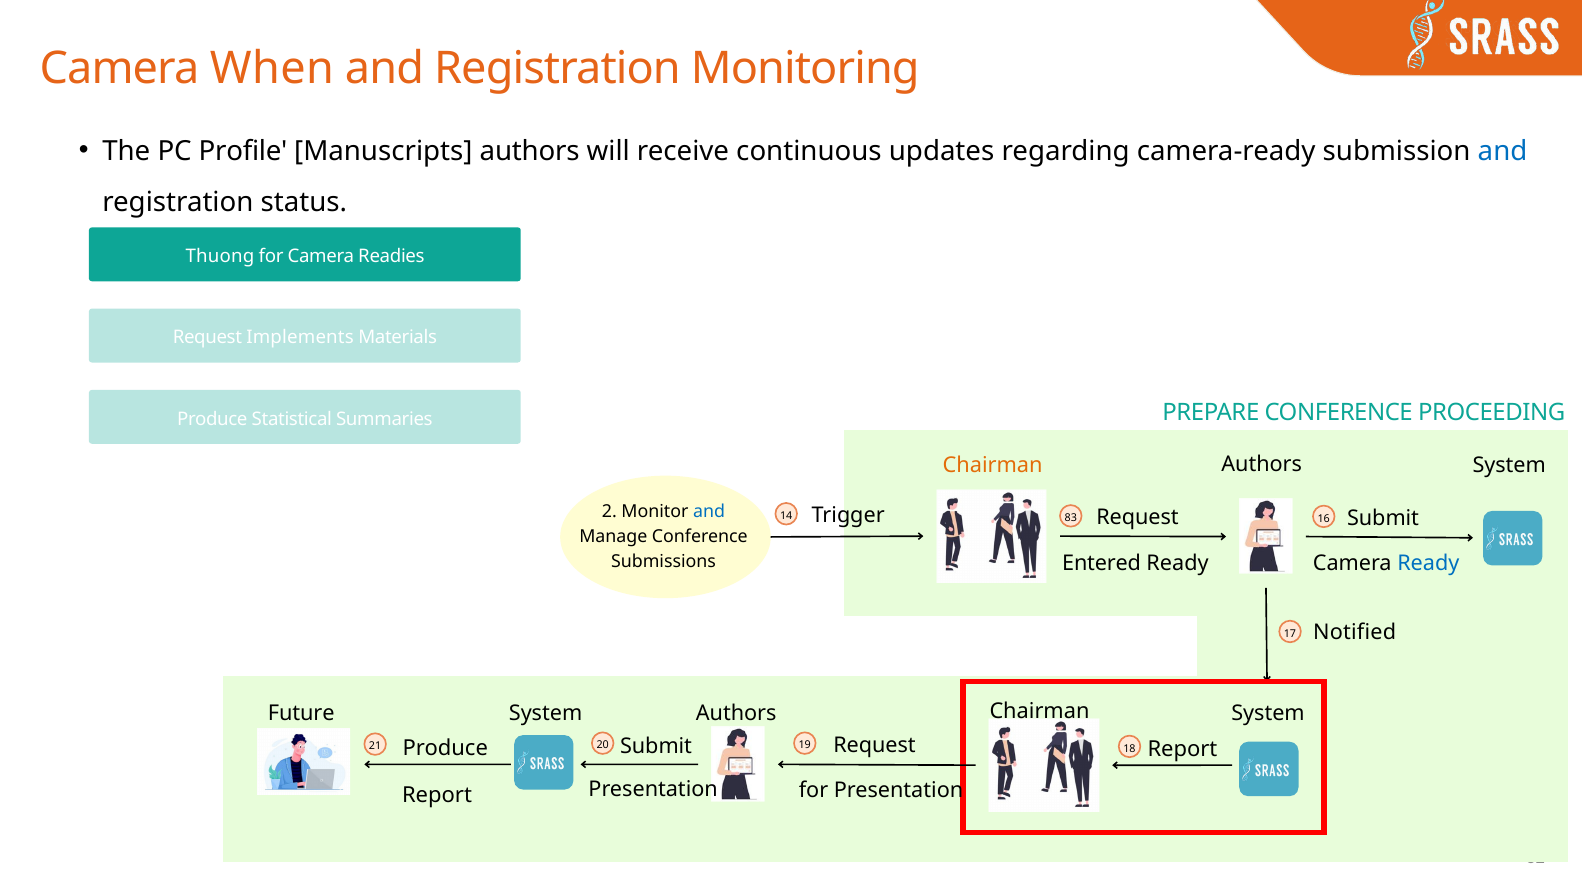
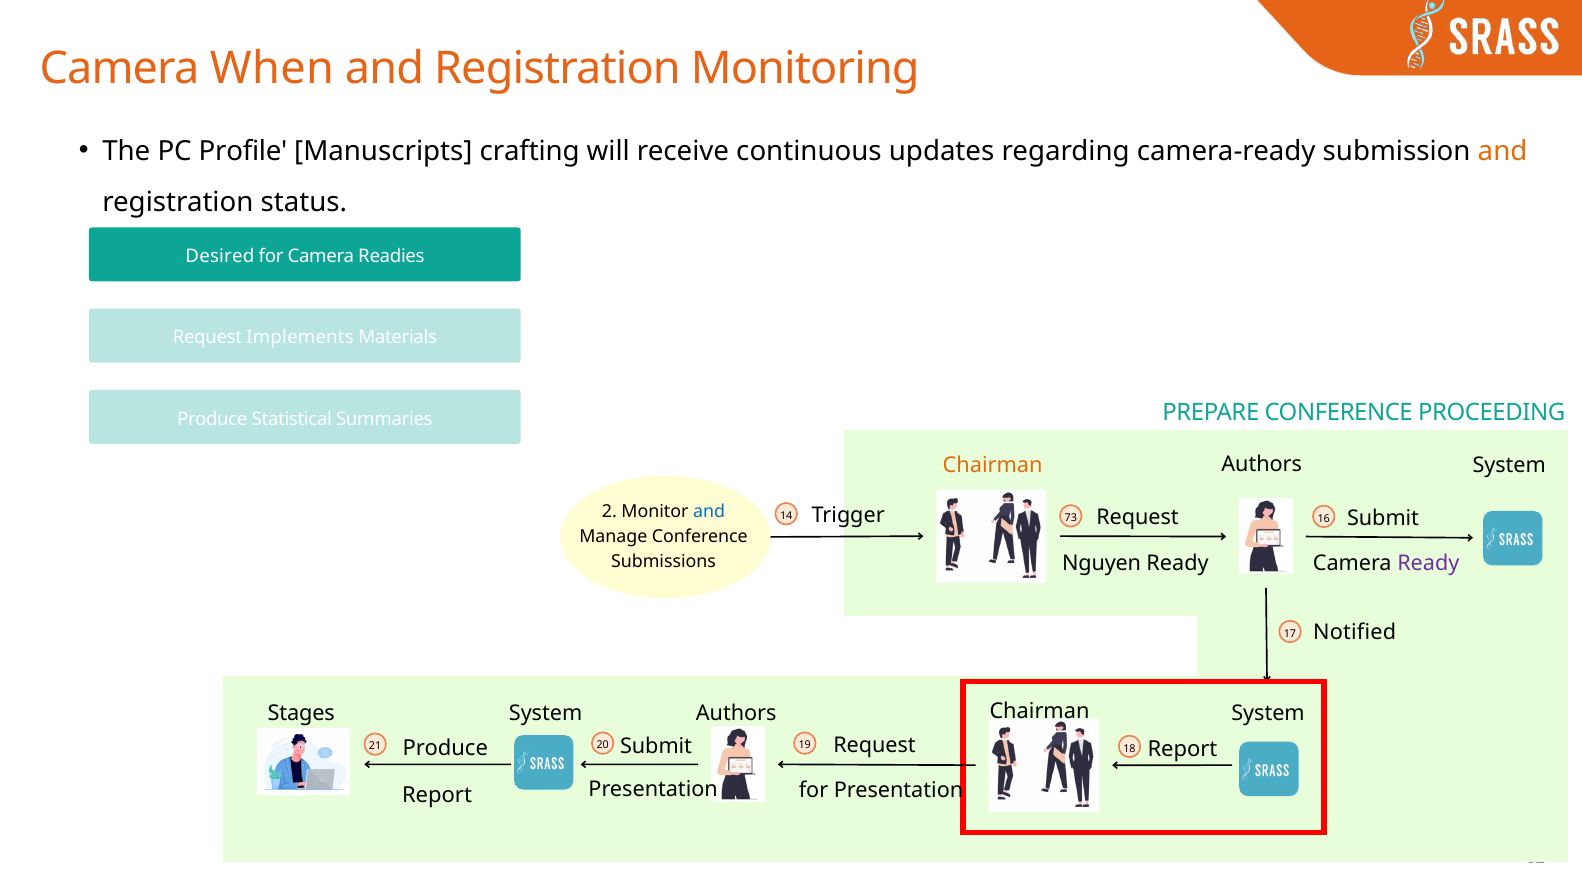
Manuscripts authors: authors -> crafting (530, 151)
and colour: blue -> orange (1503, 151)
Thuong: Thuong -> Desired (220, 256)
83: 83 -> 73 (1071, 518)
Entered: Entered -> Nguyen (1102, 563)
Ready colour: blue -> purple (1428, 564)
Future: Future -> Stages (301, 713)
